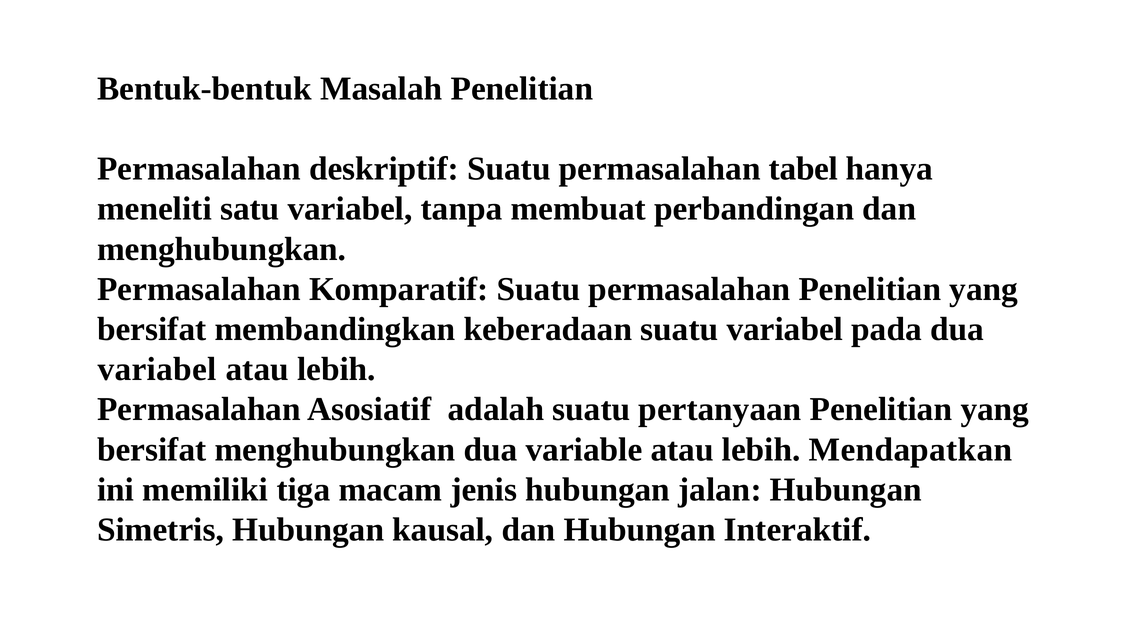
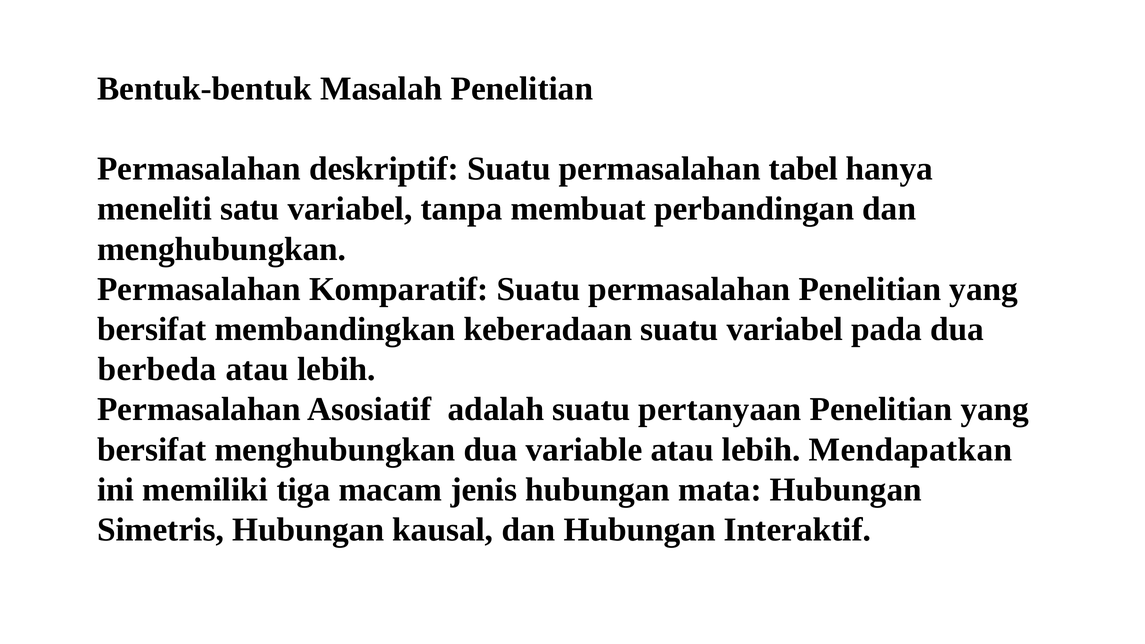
variabel: variabel -> berbeda (157, 369)
jalan: jalan -> mata (720, 490)
